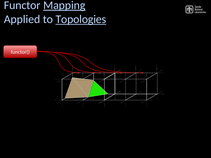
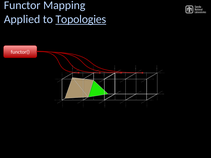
Mapping underline: present -> none (64, 5)
